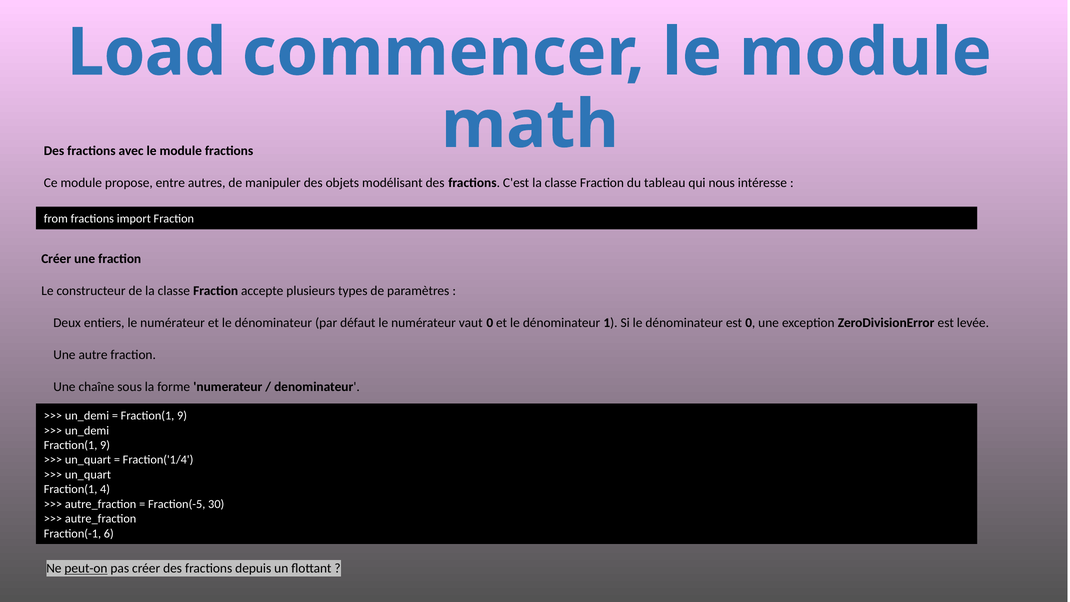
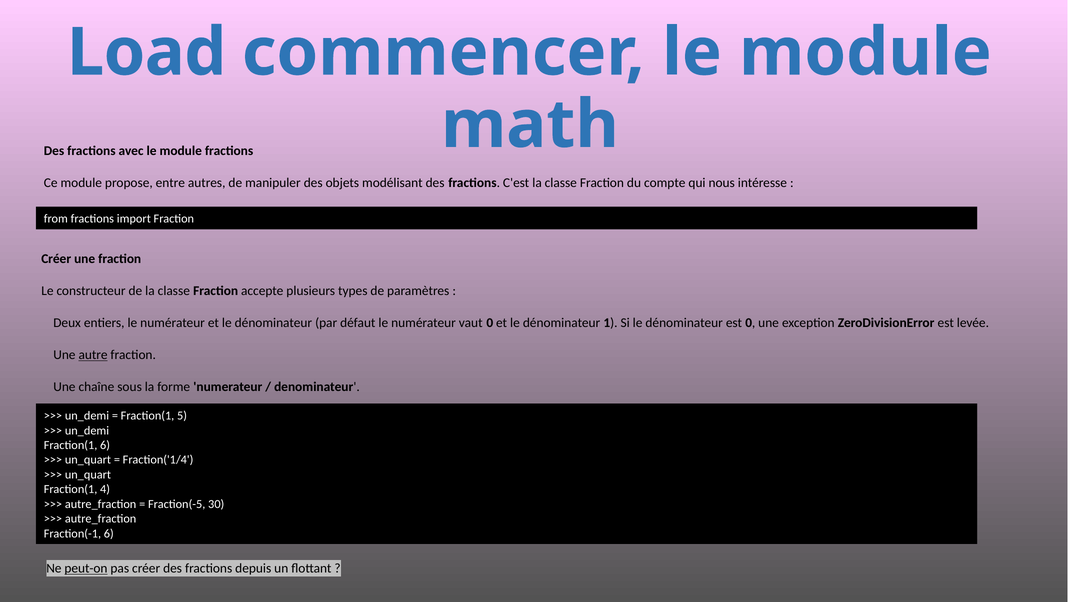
tableau: tableau -> compte (665, 183)
autre underline: none -> present (93, 355)
9: 9 -> 5 (182, 416)
9: 9 -> 6 (105, 445)
